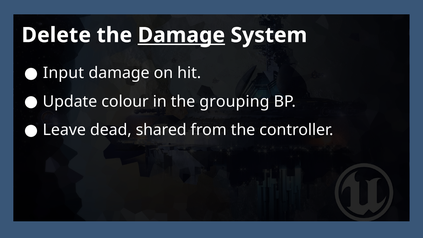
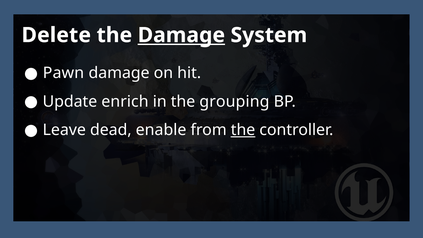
Input: Input -> Pawn (63, 73)
colour: colour -> enrich (125, 101)
shared: shared -> enable (161, 130)
the underline: none -> present (243, 130)
